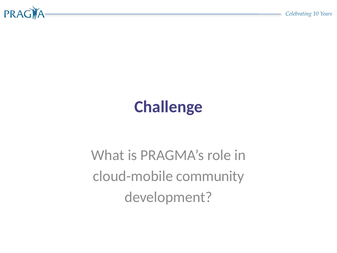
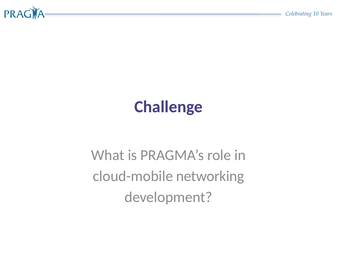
community: community -> networking (210, 176)
